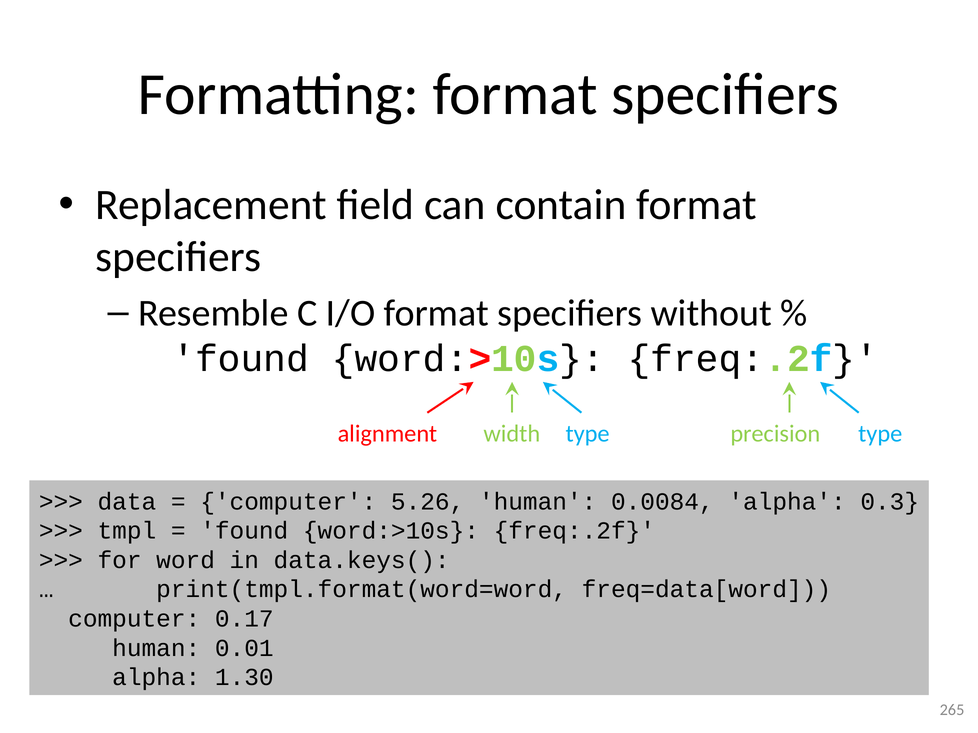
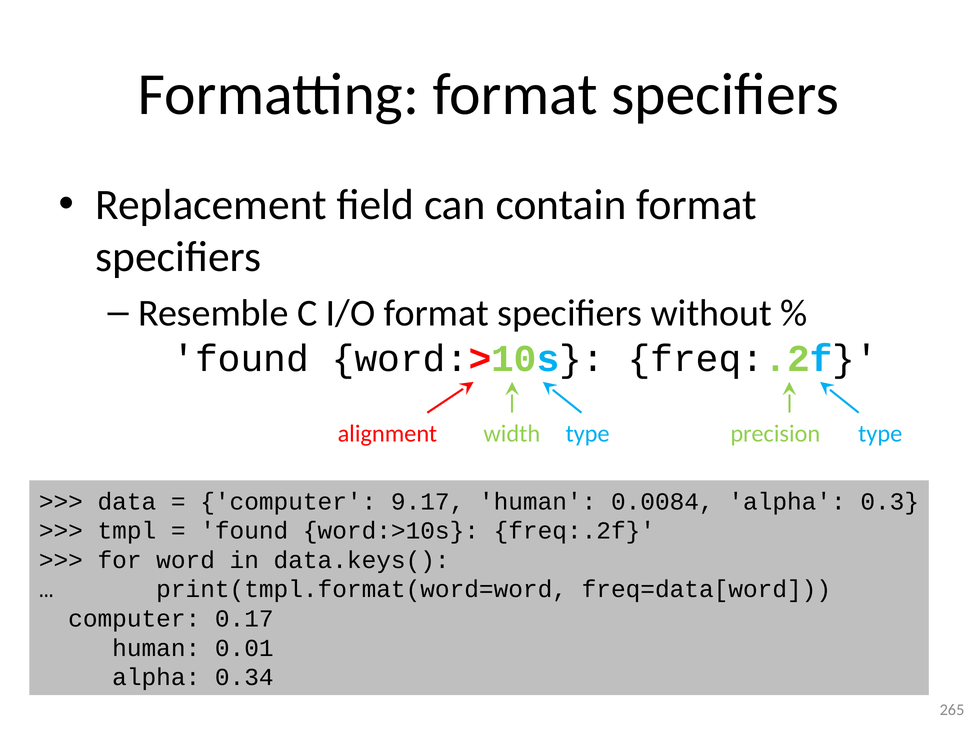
5.26: 5.26 -> 9.17 (428, 502)
1.30: 1.30 -> 0.34 (244, 678)
